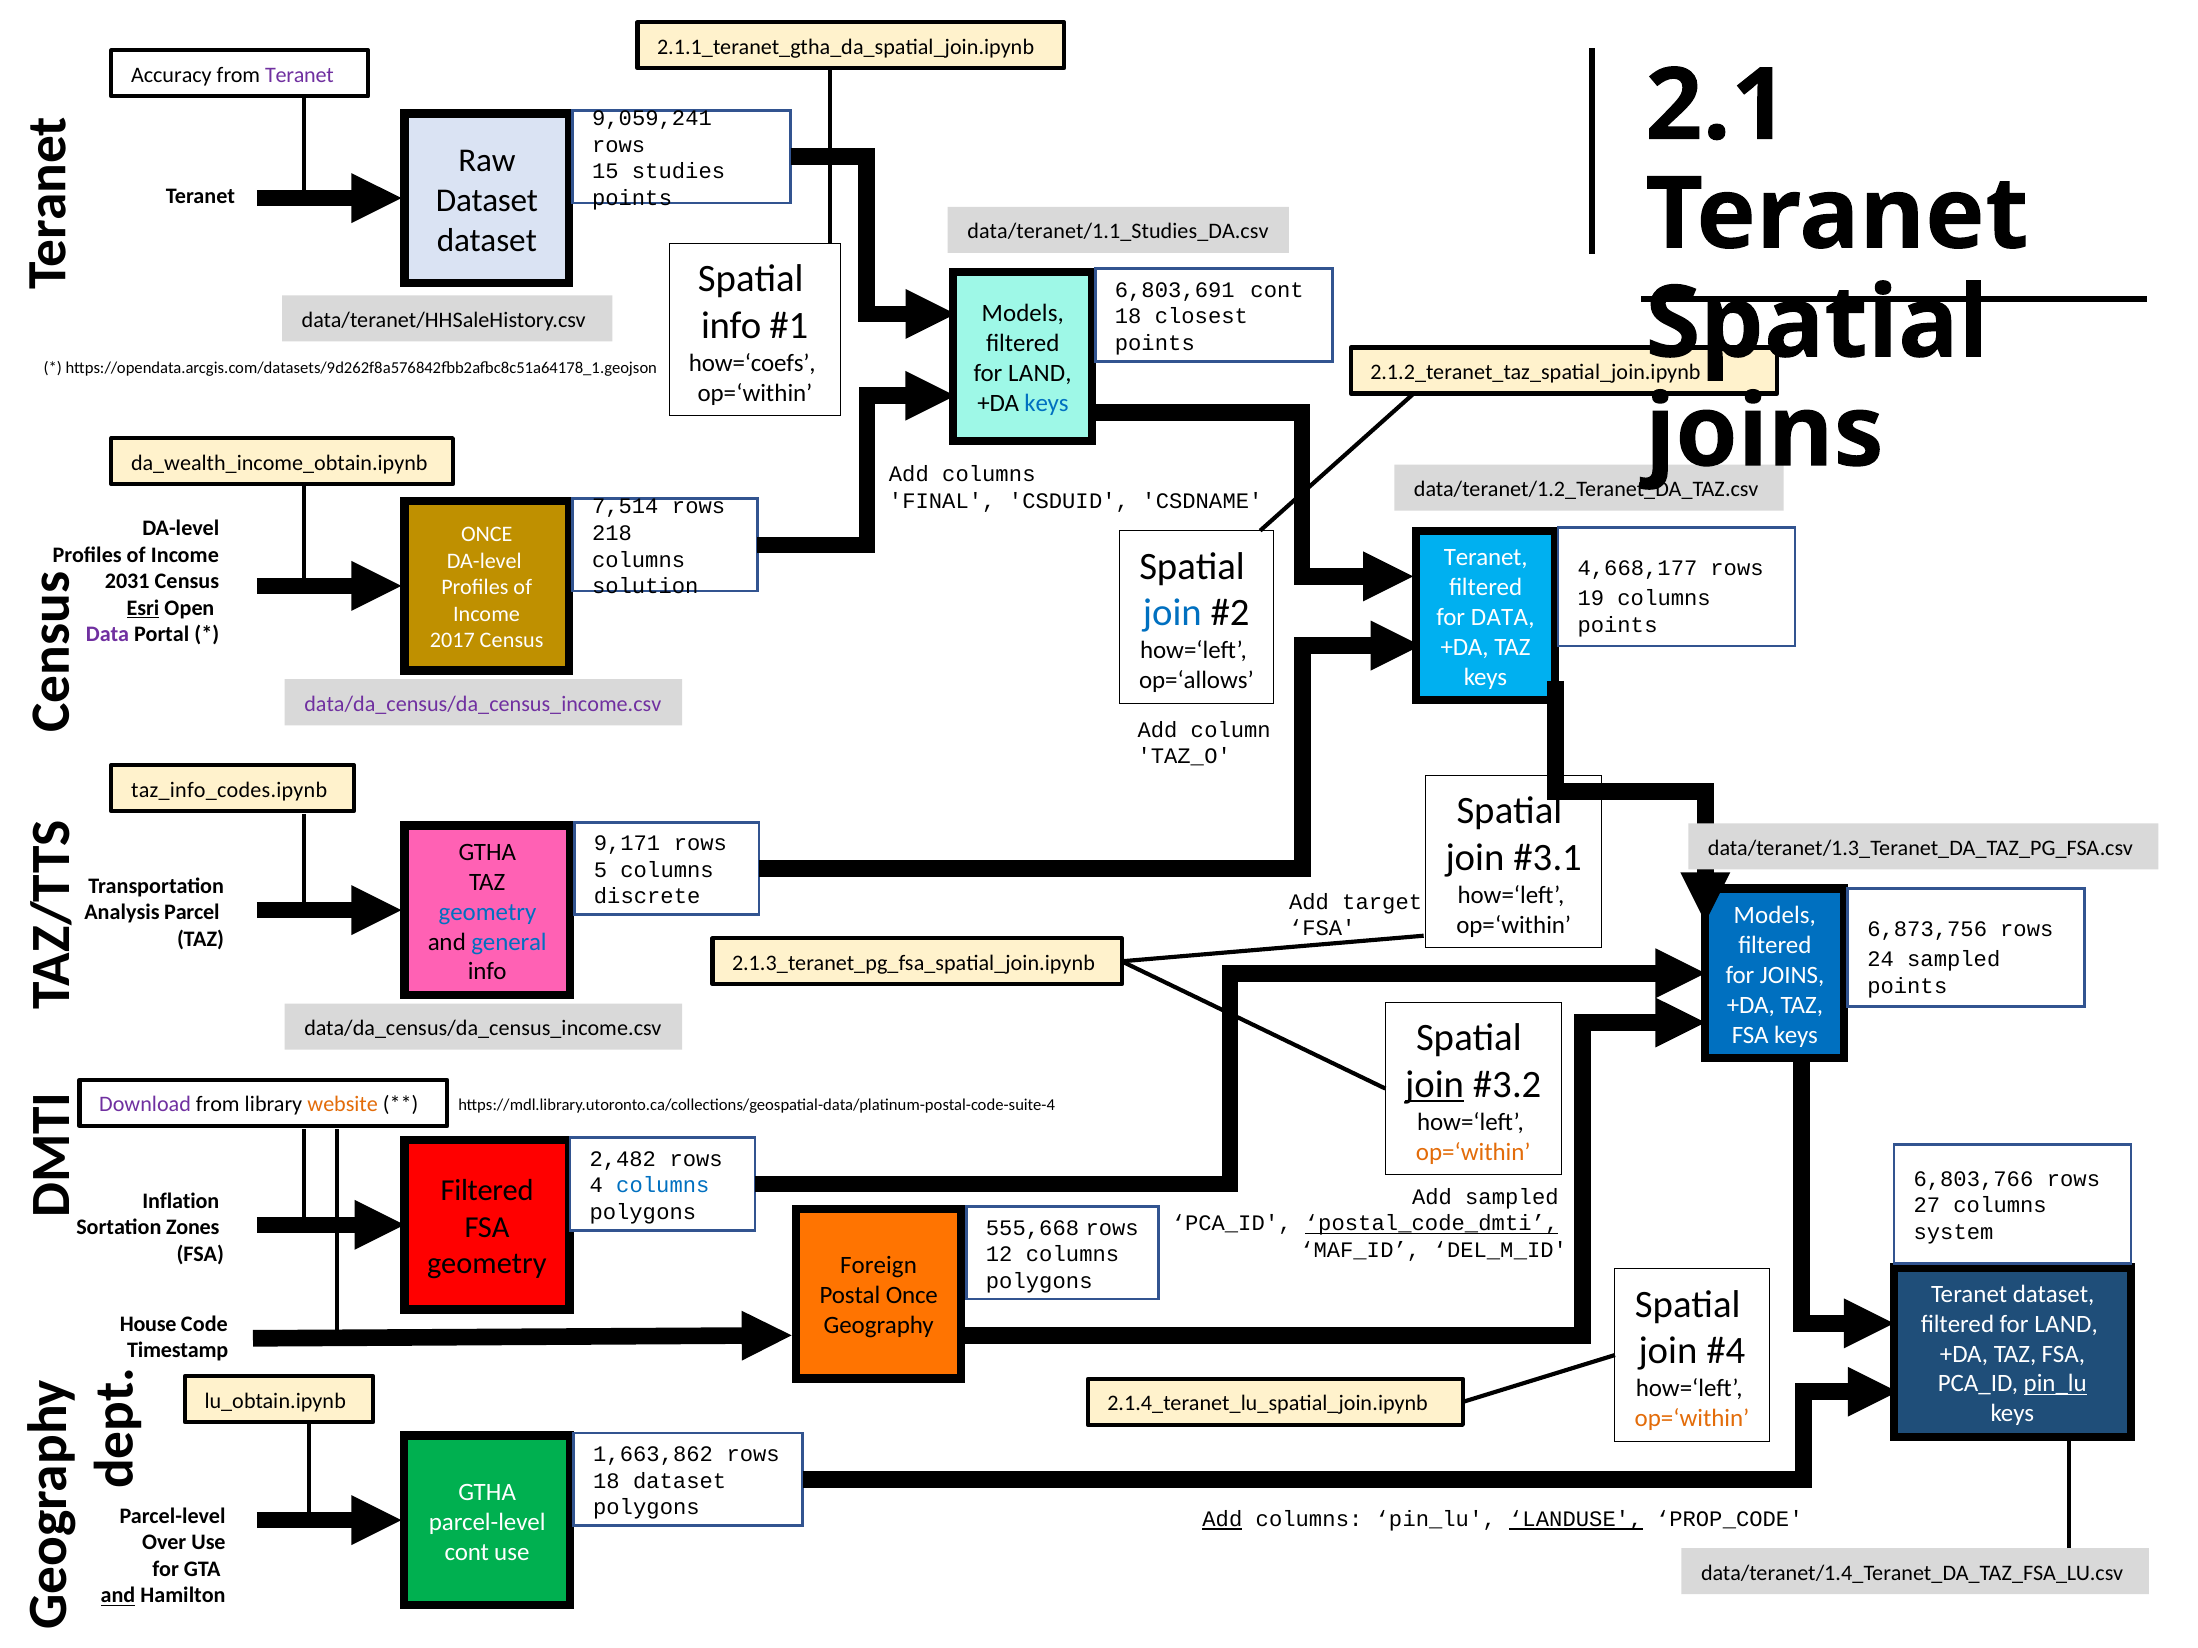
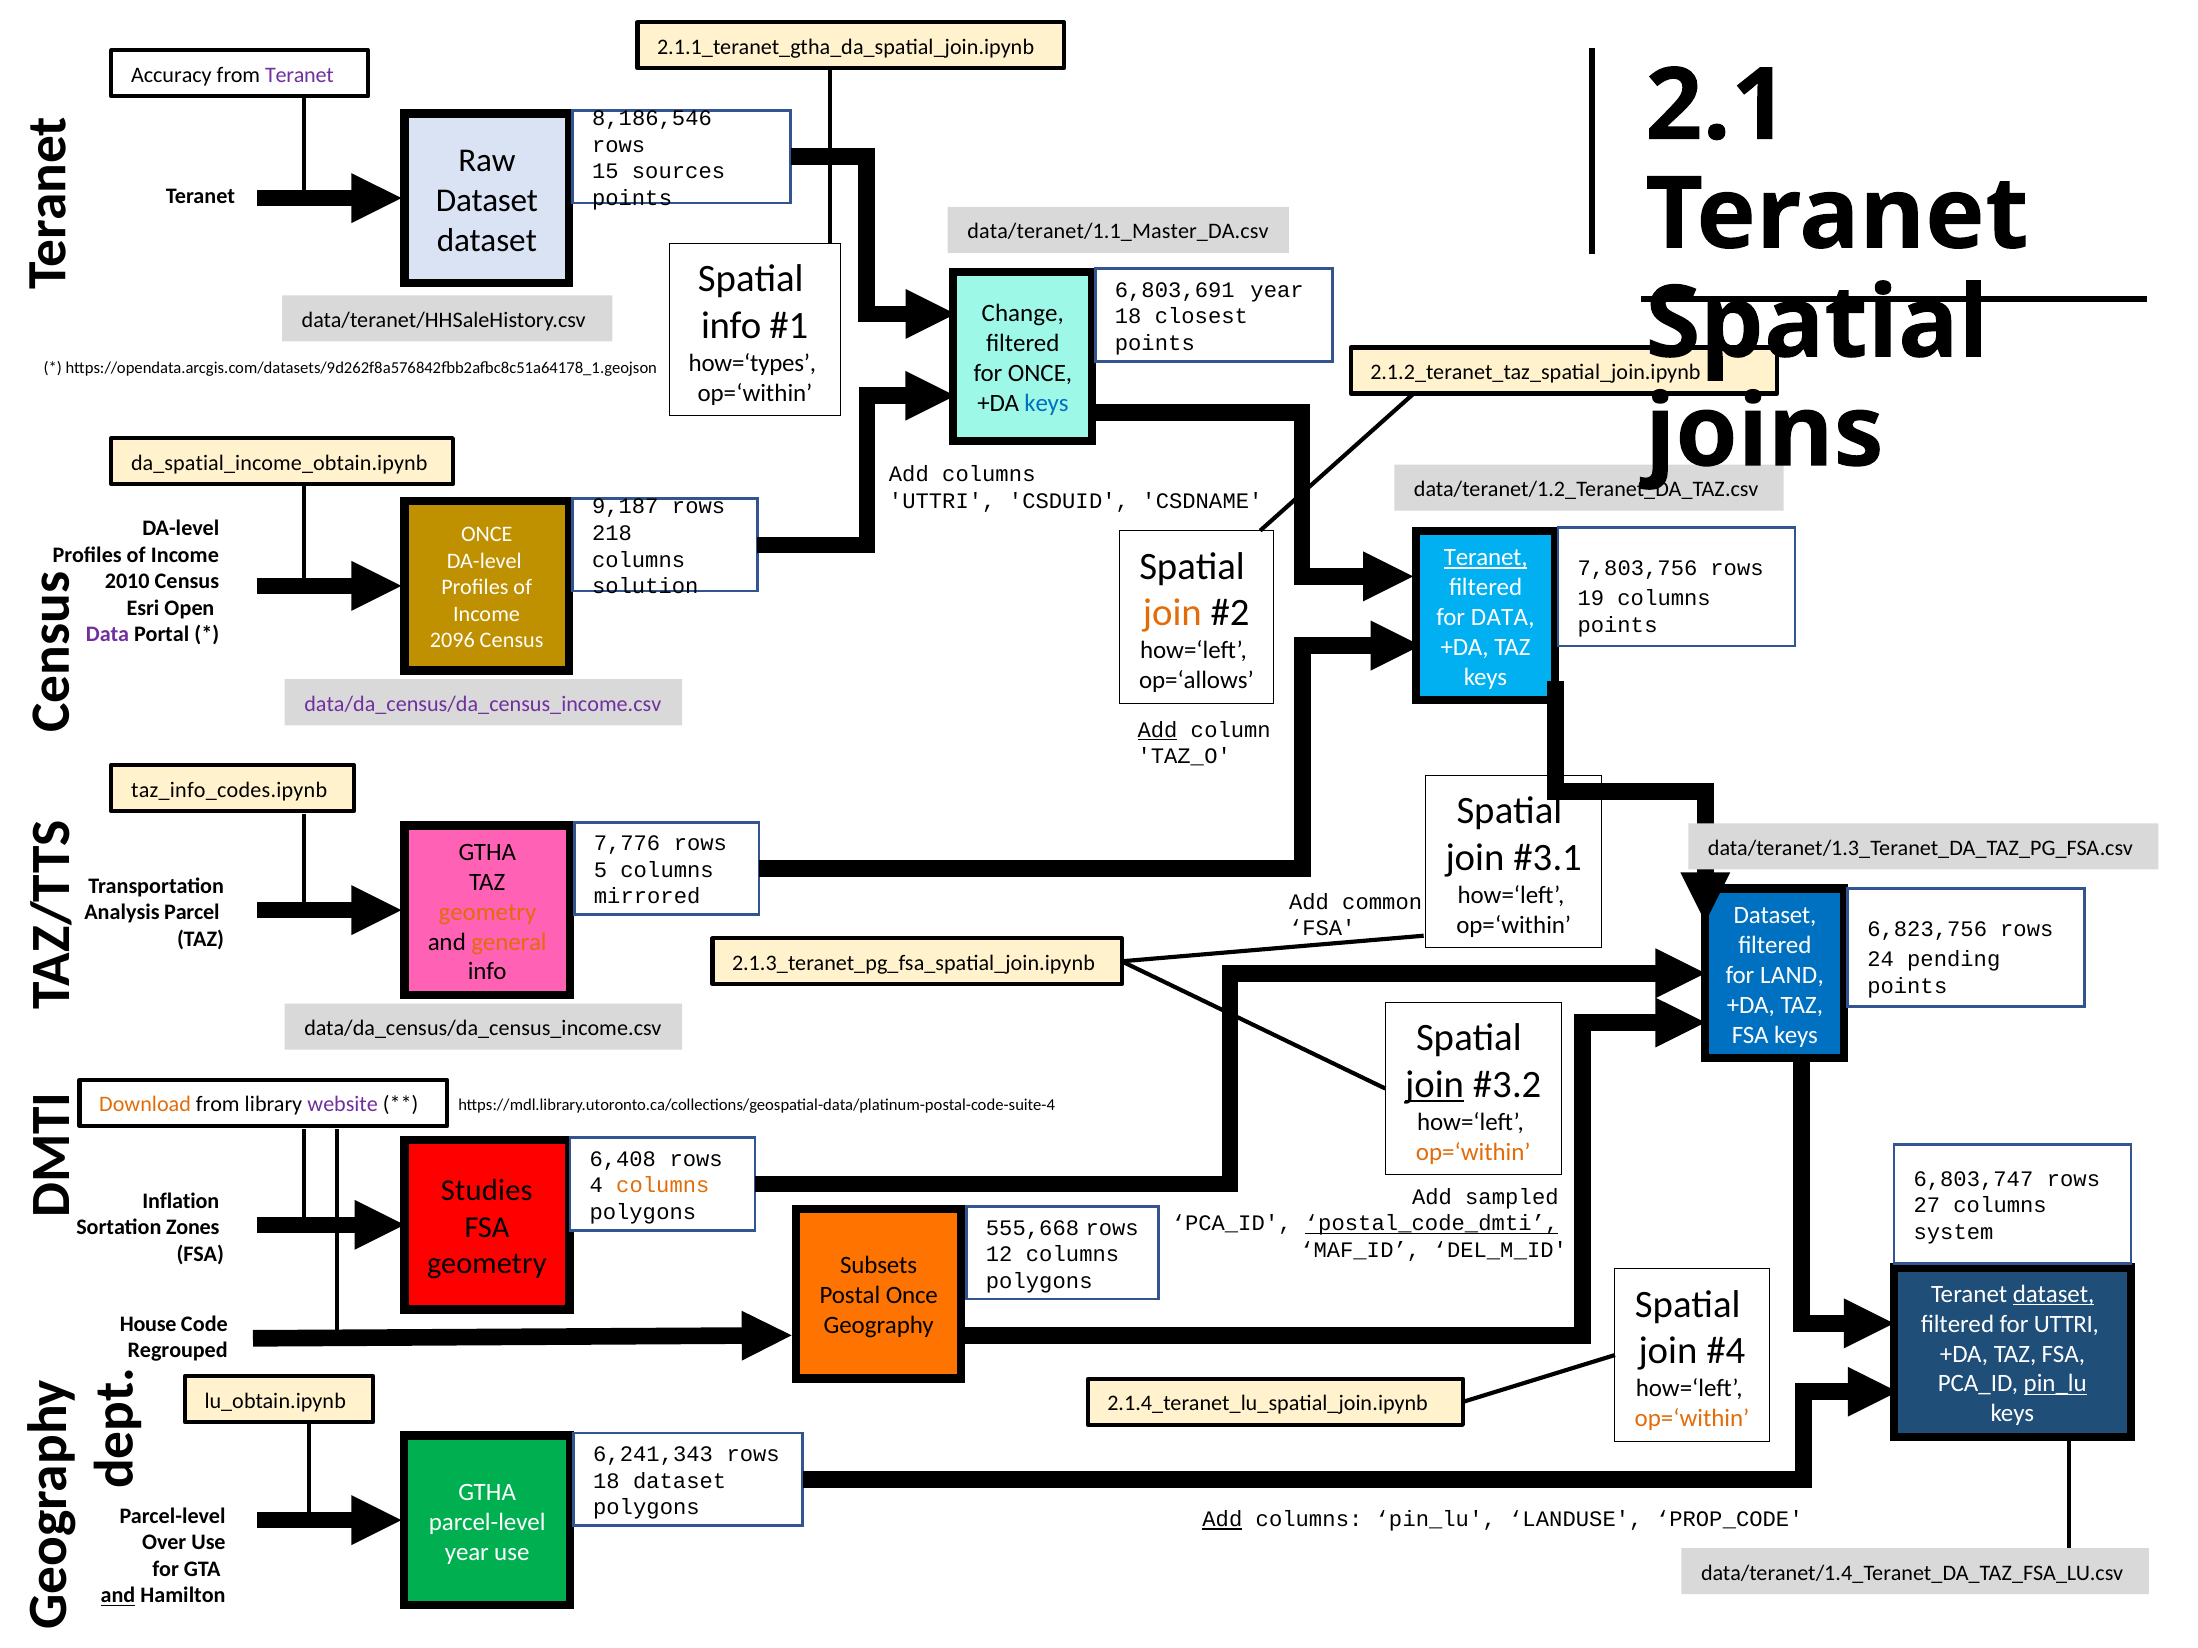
9,059,241: 9,059,241 -> 8,186,546 (652, 119)
studies: studies -> sources (679, 172)
data/teranet/1.1_Studies_DA.csv: data/teranet/1.1_Studies_DA.csv -> data/teranet/1.1_Master_DA.csv (1118, 231)
6,803,691 cont: cont -> year (1277, 290)
Models: Models -> Change (1023, 313)
how=‘coefs: how=‘coefs -> how=‘types (752, 363)
LAND: LAND -> ONCE (1040, 373)
da_wealth_income_obtain.ipynb: da_wealth_income_obtain.ipynb -> da_spatial_income_obtain.ipynb (279, 463)
FINAL: FINAL -> UTTRI (942, 501)
7,514: 7,514 -> 9,187 (625, 507)
Teranet underline: none -> present (1486, 557)
4,668,177: 4,668,177 -> 7,803,756 (1637, 569)
2031: 2031 -> 2010 (127, 581)
join colour: blue -> orange (1172, 613)
Esri underline: present -> none (143, 608)
2017: 2017 -> 2096 (452, 641)
Add underline: none -> present (1158, 730)
9,171: 9,171 -> 7,776 (627, 844)
discrete: discrete -> mirrored (647, 897)
target: target -> common (1382, 902)
geometry colour: blue -> orange (488, 912)
Models: Models -> Dataset (1775, 915)
6,873,756: 6,873,756 -> 6,823,756 (1927, 929)
general colour: blue -> orange (509, 942)
24 sampled: sampled -> pending (1954, 959)
for JOINS: JOINS -> LAND (1792, 975)
Download colour: purple -> orange (145, 1105)
website colour: orange -> purple (343, 1105)
2,482: 2,482 -> 6,408 (623, 1159)
6,803,766: 6,803,766 -> 6,803,747 (1973, 1179)
columns colour: blue -> orange (663, 1186)
Filtered: Filtered -> Studies (487, 1191)
Foreign: Foreign -> Subsets (879, 1266)
dataset underline: none -> present (2054, 1294)
LAND: LAND -> UTTRI (2066, 1324)
Timestamp: Timestamp -> Regrouped (178, 1350)
1,663,862: 1,663,862 -> 6,241,343 (653, 1455)
LANDUSE underline: present -> none (1576, 1520)
cont: cont -> year (467, 1552)
